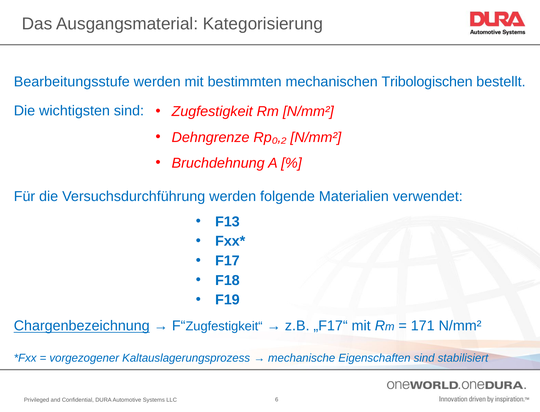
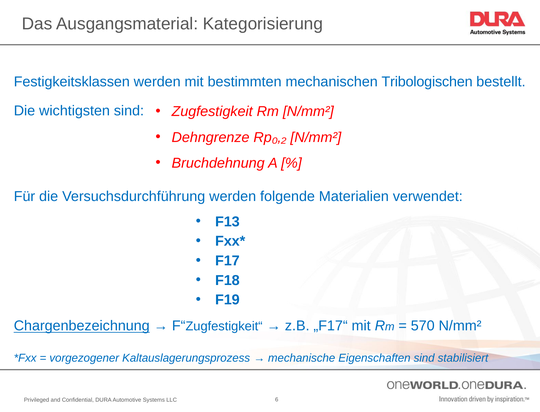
Bearbeitungsstufe: Bearbeitungsstufe -> Festigkeitsklassen (72, 82)
171: 171 -> 570 (423, 325)
